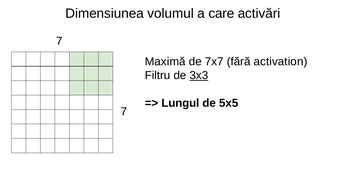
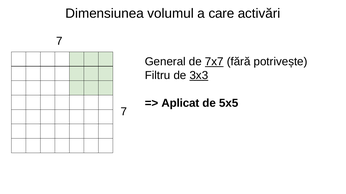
Maximă: Maximă -> General (165, 62)
7x7 underline: none -> present (214, 62)
activation: activation -> potrivește (281, 62)
Lungul: Lungul -> Aplicat (180, 103)
